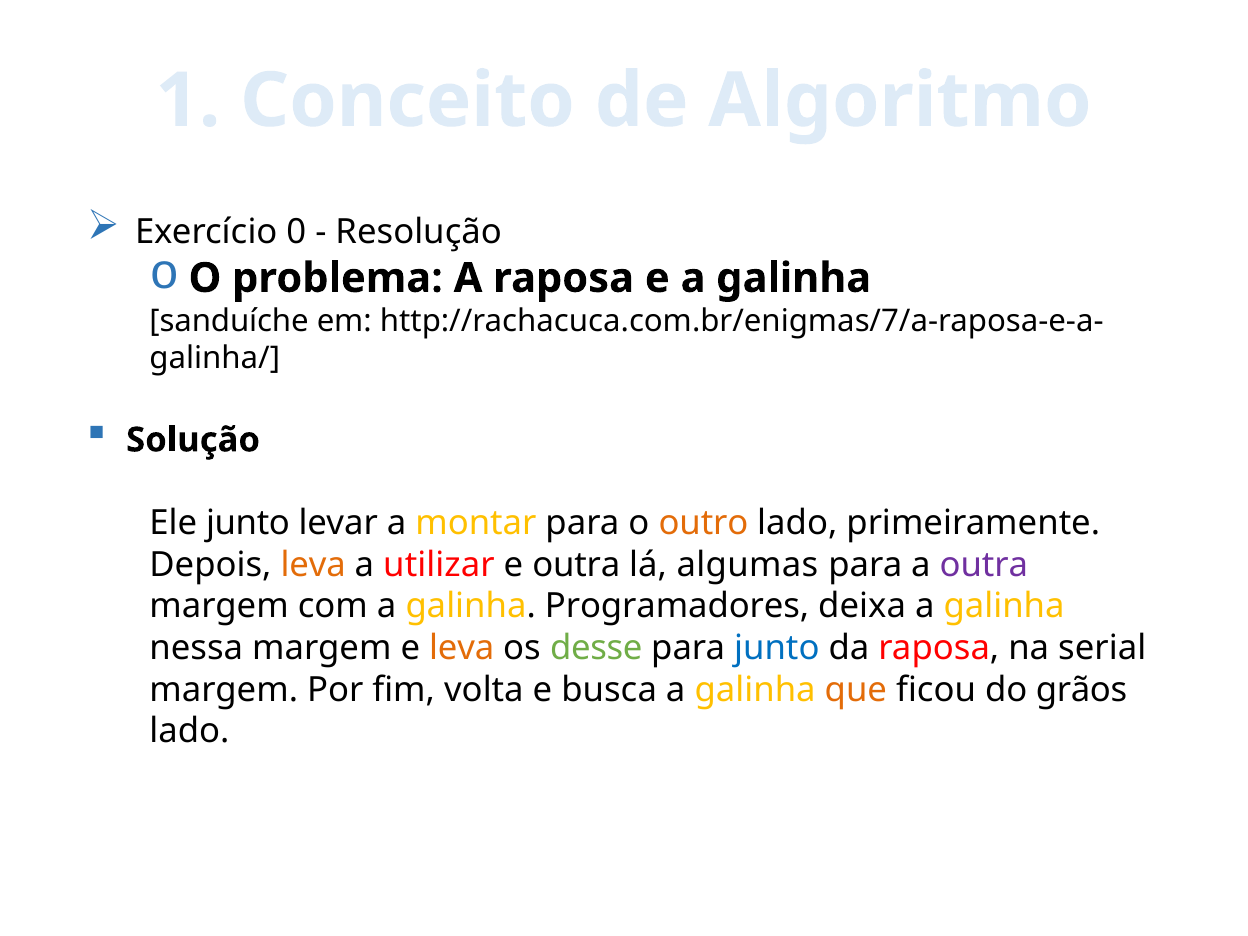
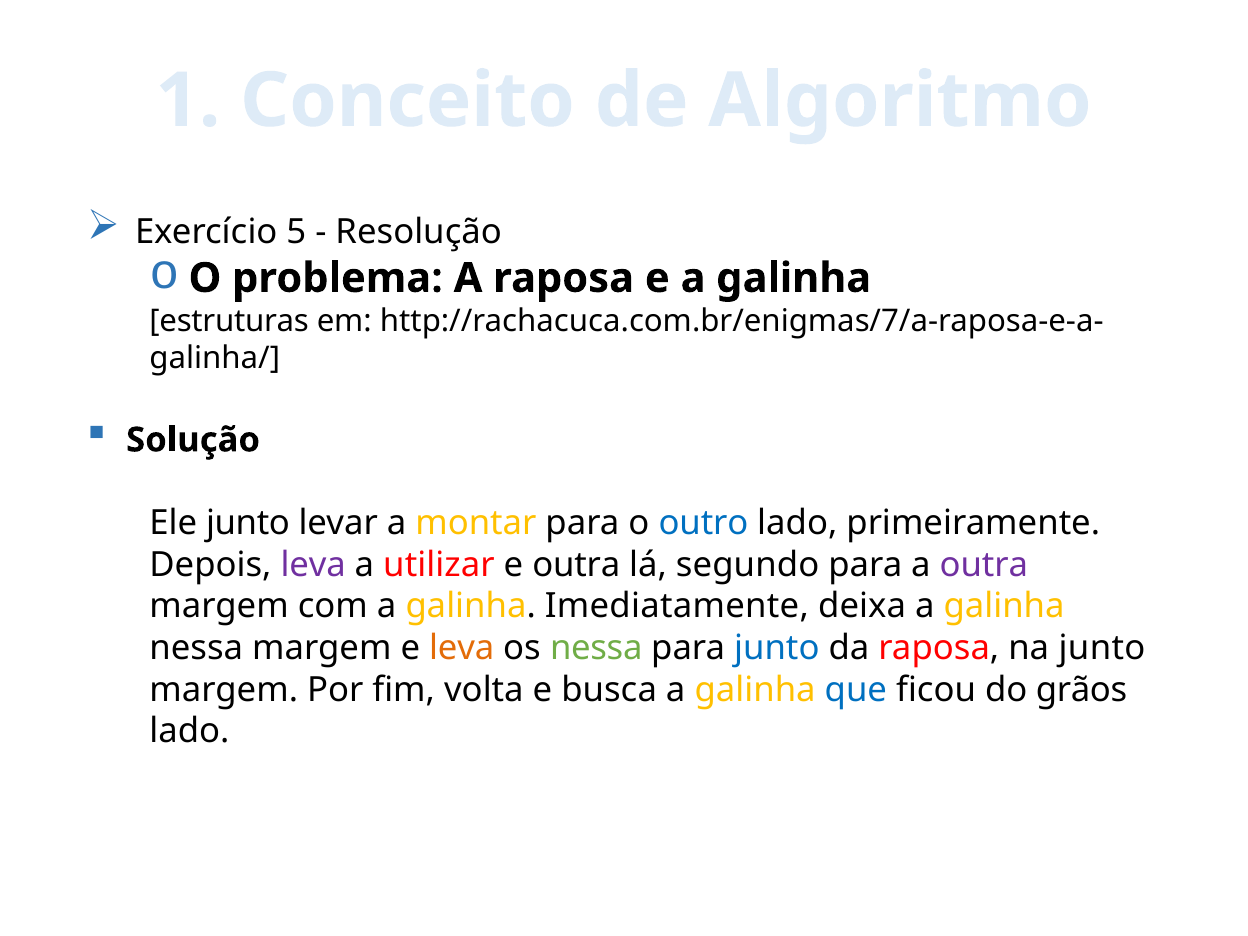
0: 0 -> 5 (296, 232)
sanduíche: sanduíche -> estruturas (229, 321)
outro colour: orange -> blue (703, 523)
leva colour: orange -> purple (313, 565)
algumas: algumas -> segundo (748, 565)
Programadores: Programadores -> Imediatamente (677, 606)
os desse: desse -> nessa (596, 648)
na serial: serial -> junto (1102, 648)
que colour: orange -> blue (856, 690)
